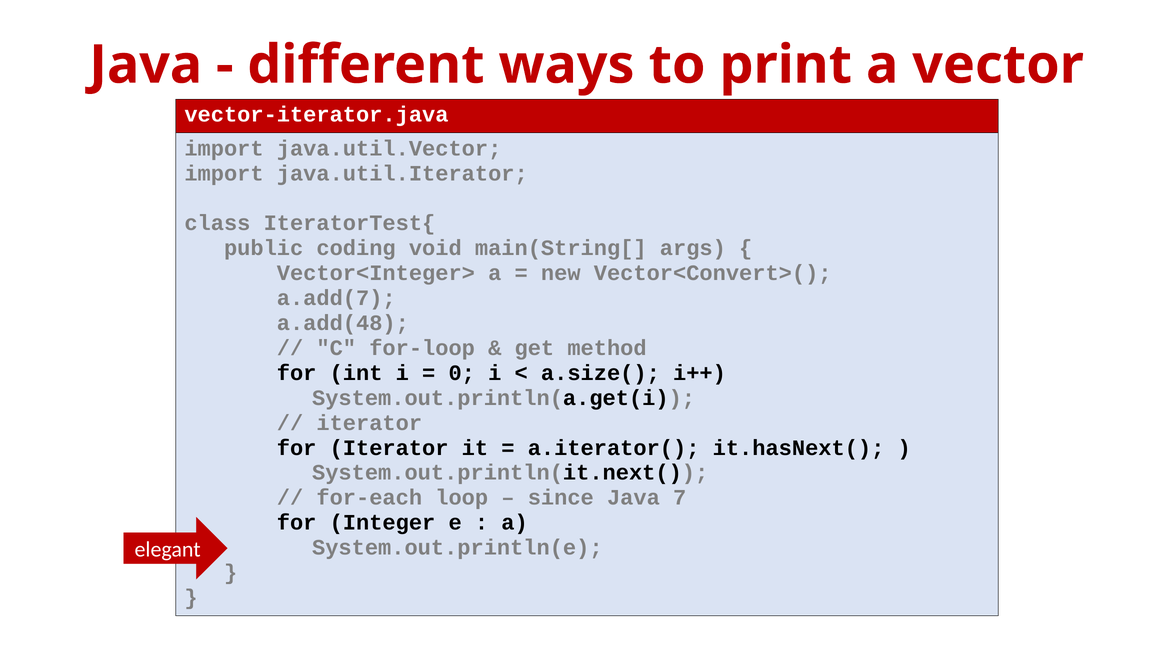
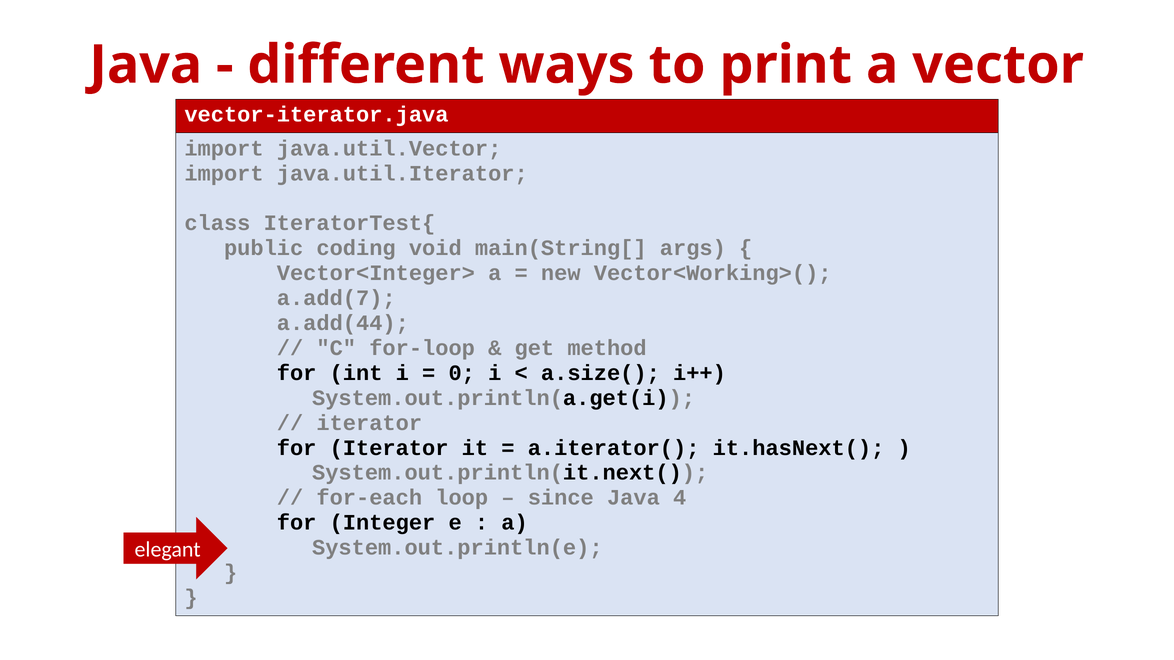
Vector<Convert>(: Vector<Convert>( -> Vector<Working>( (713, 273)
a.add(48: a.add(48 -> a.add(44 (343, 323)
7: 7 -> 4 (680, 498)
